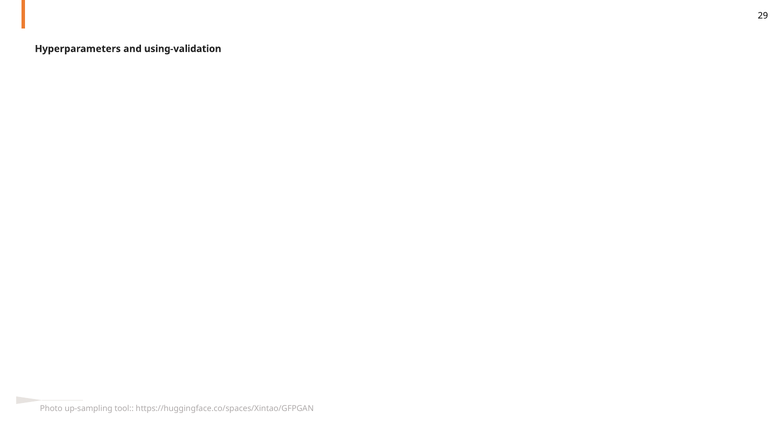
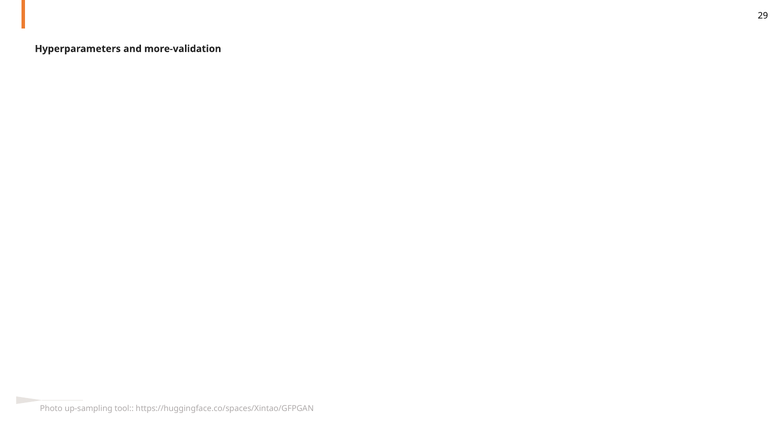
using‑validation: using‑validation -> more‑validation (183, 49)
